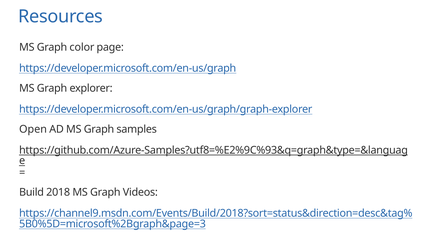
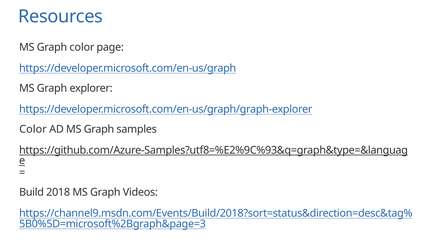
Open: Open -> Color (33, 129)
